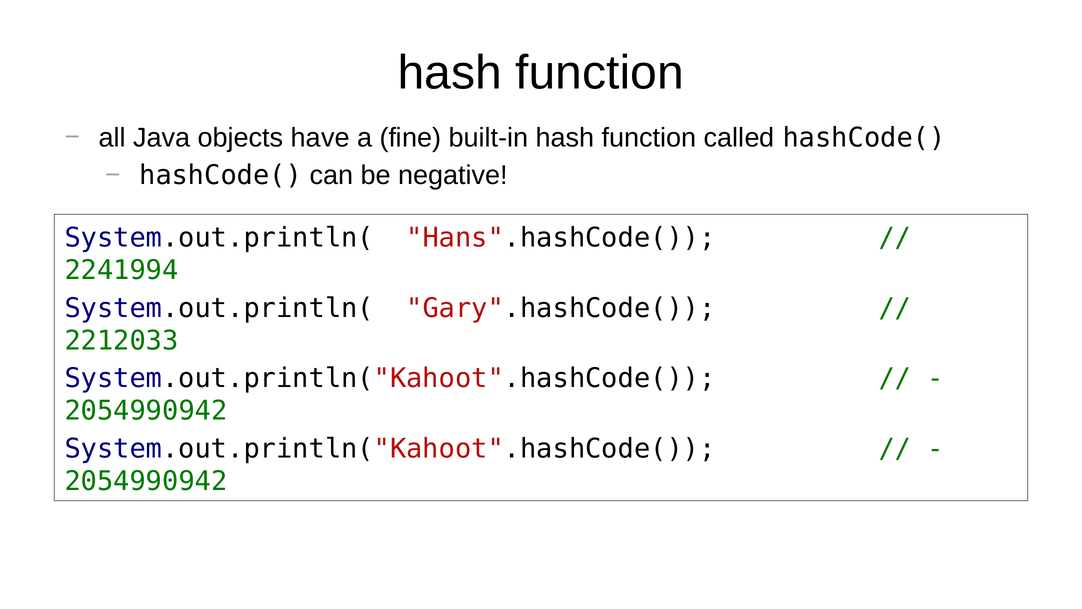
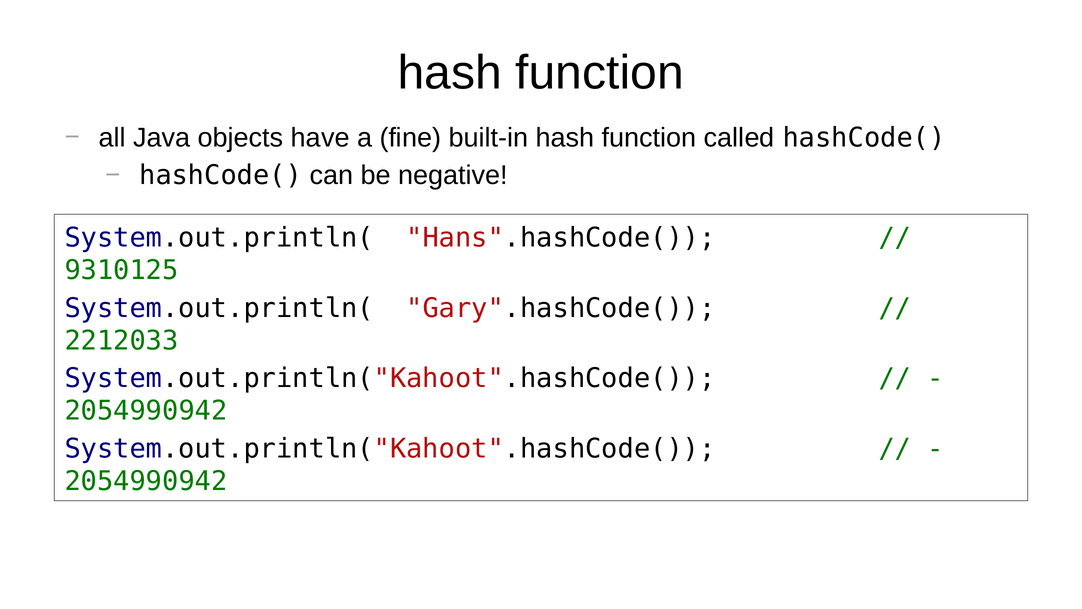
2241994: 2241994 -> 9310125 (122, 270)
